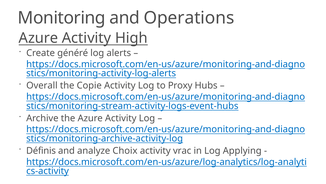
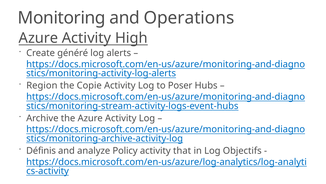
Overall: Overall -> Region (42, 85)
Proxy: Proxy -> Poser (180, 85)
Choix: Choix -> Policy (125, 150)
vrac: vrac -> that (182, 150)
Applying: Applying -> Objectifs (242, 150)
